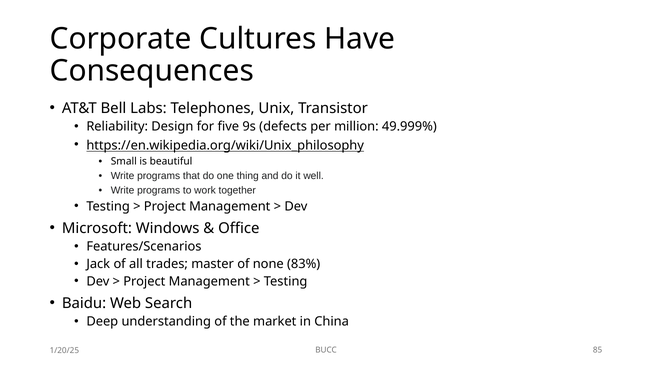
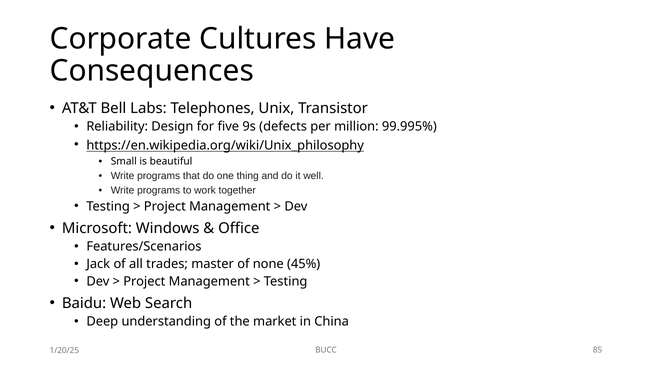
49.999%: 49.999% -> 99.995% (409, 126)
83%: 83% -> 45% (304, 264)
